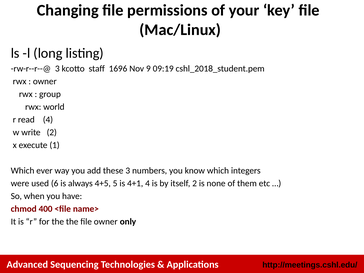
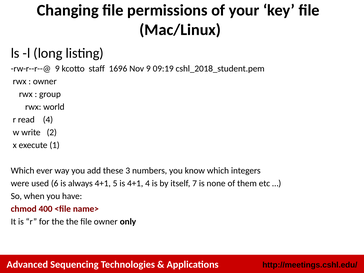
rw-r--r--@ 3: 3 -> 9 (57, 69)
always 4+5: 4+5 -> 4+1 (103, 183)
itself 2: 2 -> 7 (195, 183)
